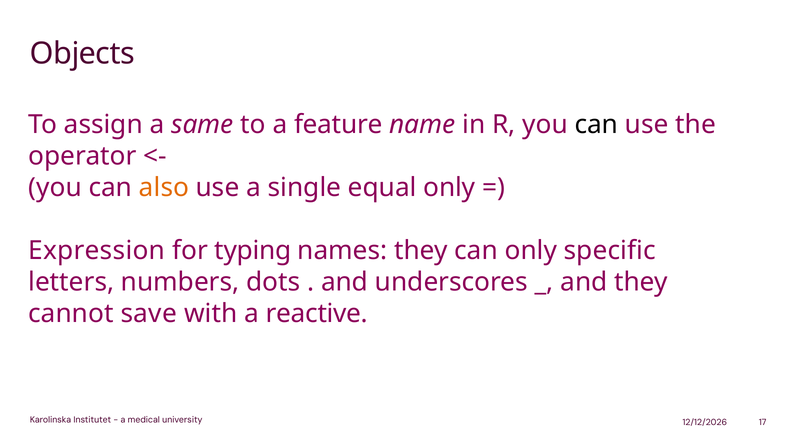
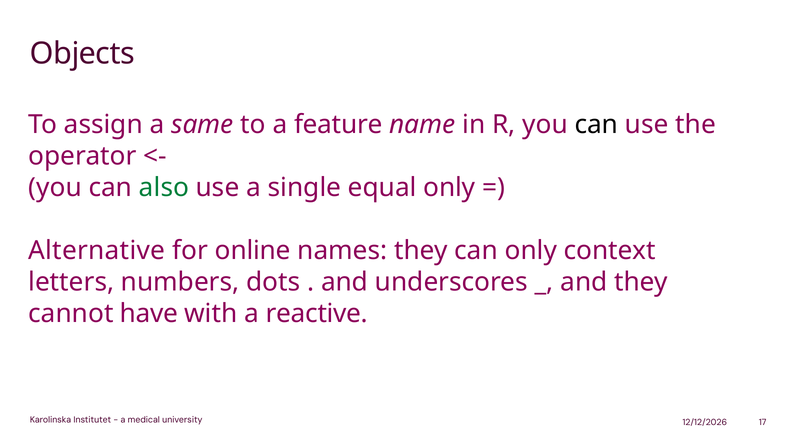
also colour: orange -> green (164, 188)
Expression: Expression -> Alternative (97, 251)
typing: typing -> online (253, 251)
specific: specific -> context (610, 251)
save: save -> have (149, 314)
